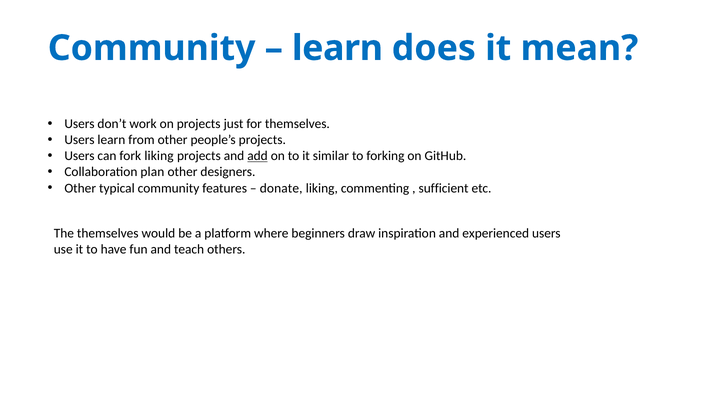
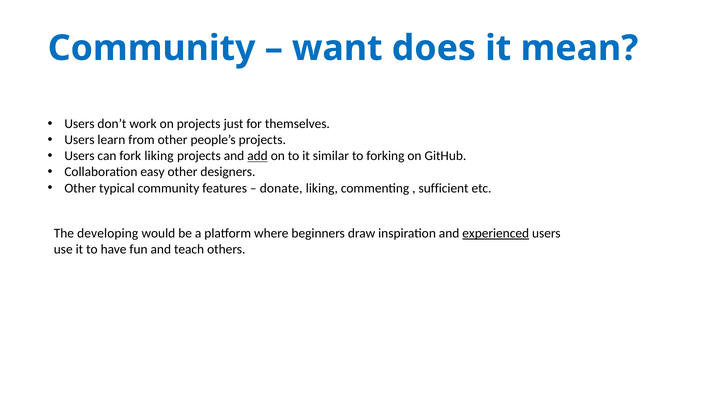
learn: learn -> want (337, 48)
plan: plan -> easy (152, 172)
The themselves: themselves -> developing (108, 233)
experienced underline: none -> present (496, 233)
